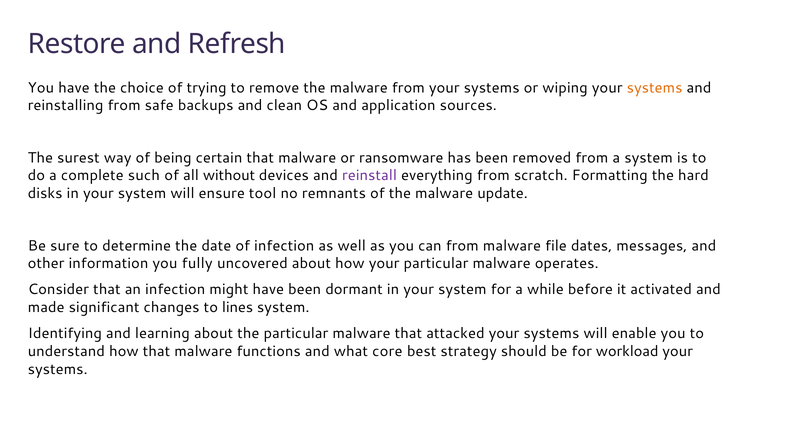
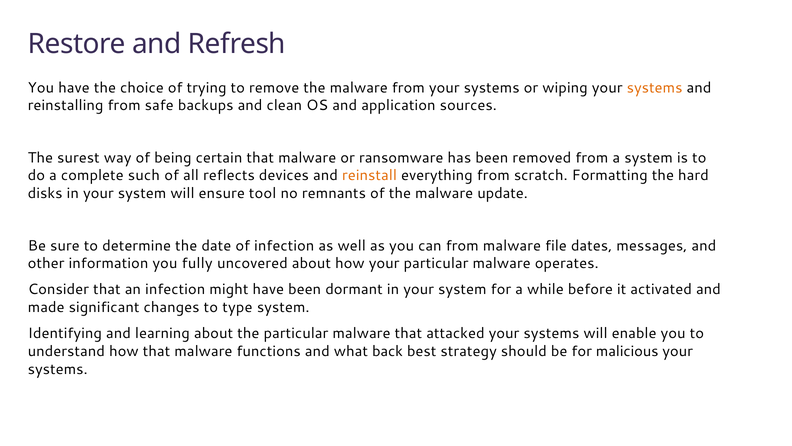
without: without -> reflects (229, 175)
reinstall colour: purple -> orange (369, 175)
lines: lines -> type (237, 307)
core: core -> back (388, 351)
workload: workload -> malicious (627, 351)
